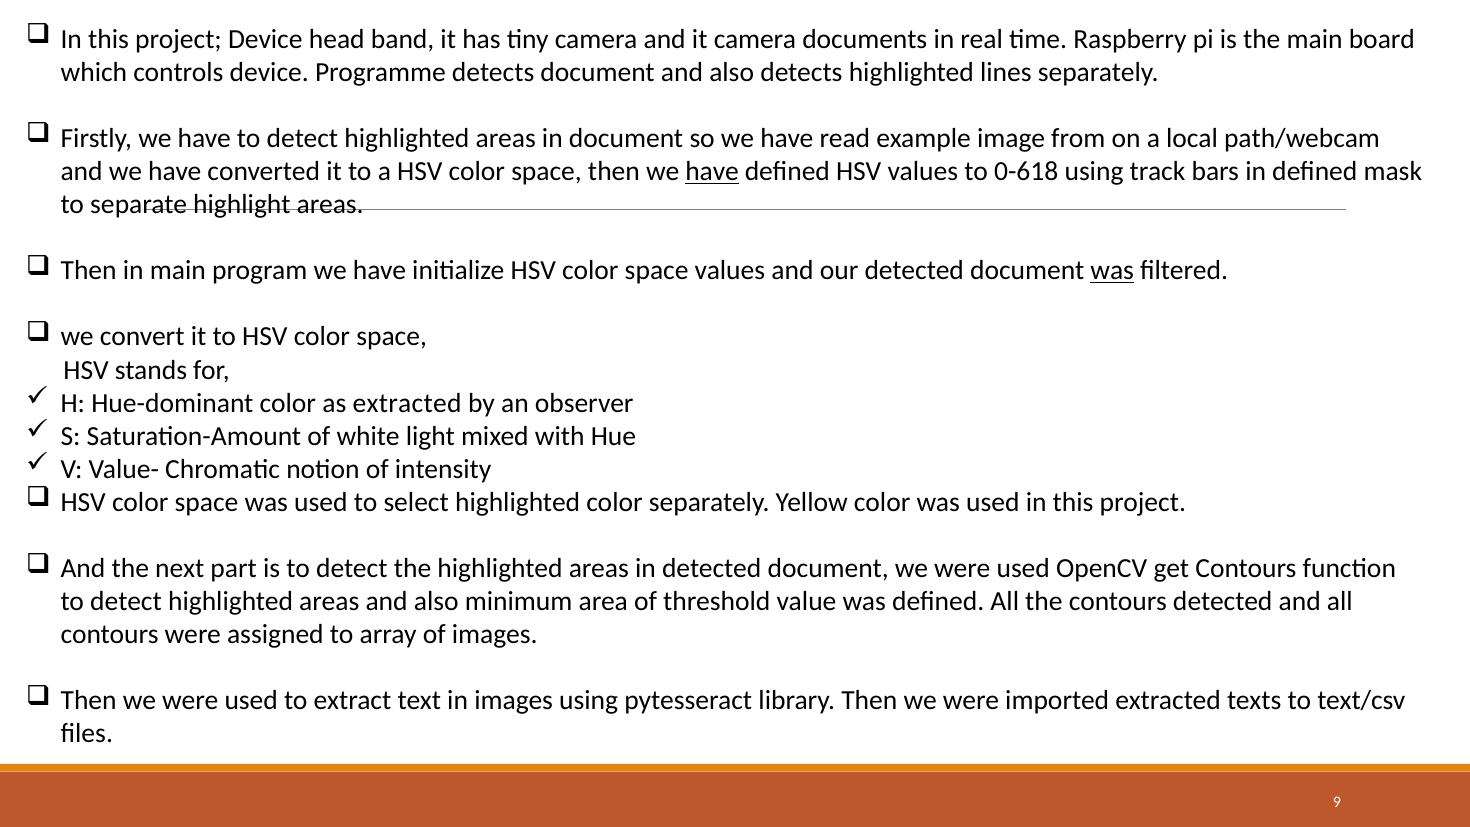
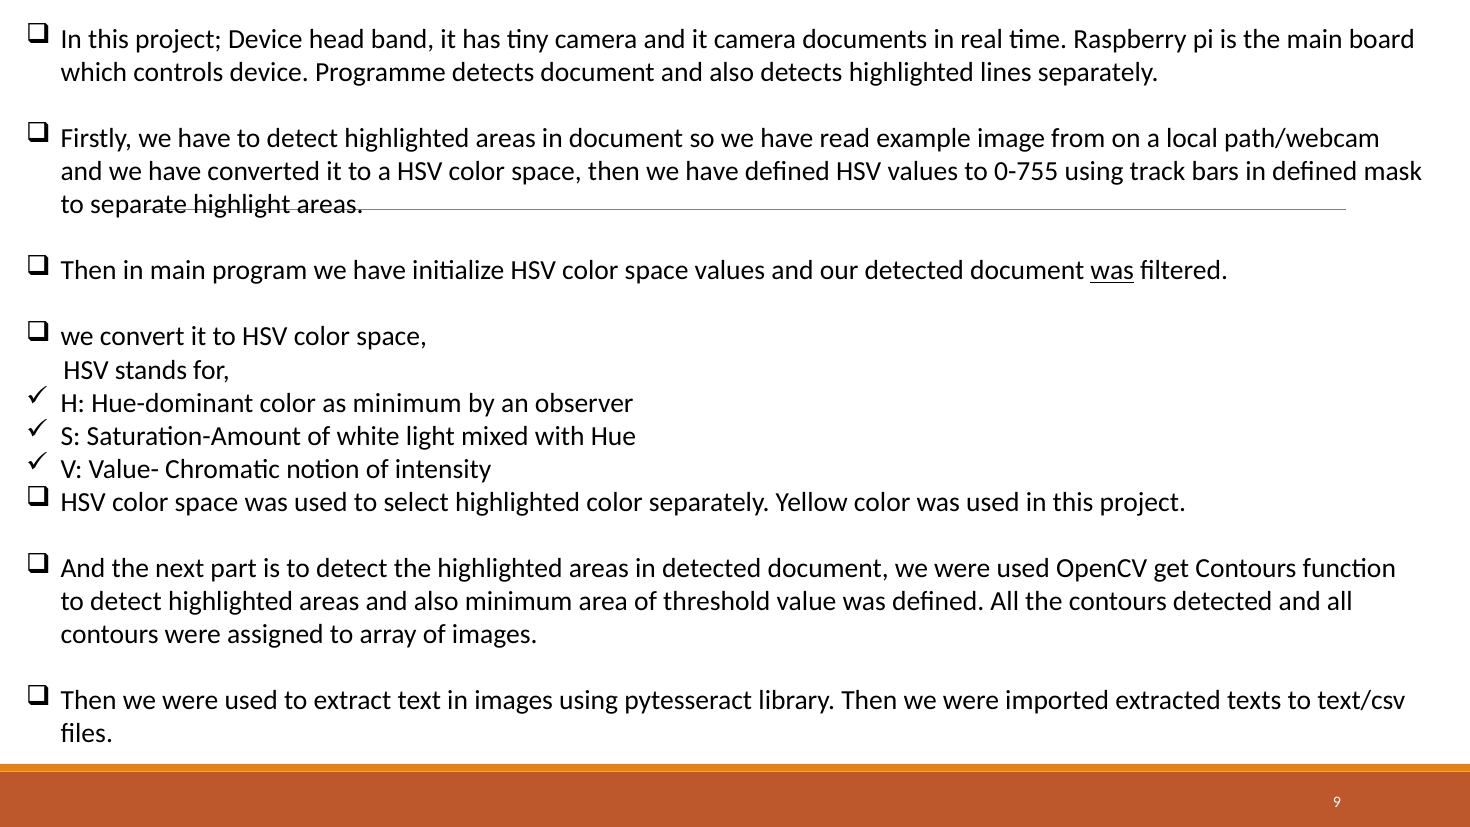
have underline: present -> none (712, 171)
0-618: 0-618 -> 0-755 (1026, 171)
as extracted: extracted -> minimum (407, 403)
